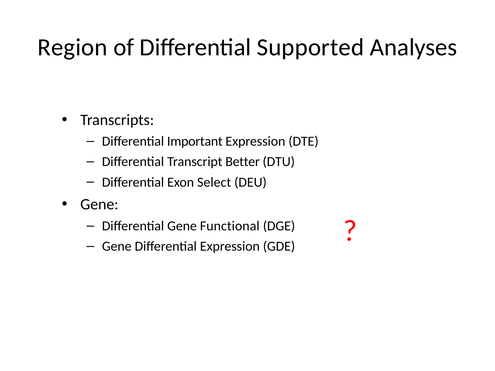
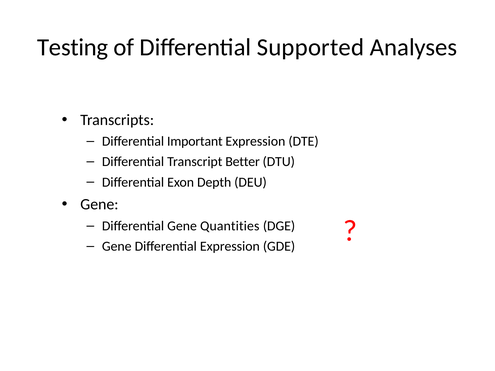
Region: Region -> Testing (73, 48)
Select: Select -> Depth (214, 182)
Functional: Functional -> Quantities (230, 226)
